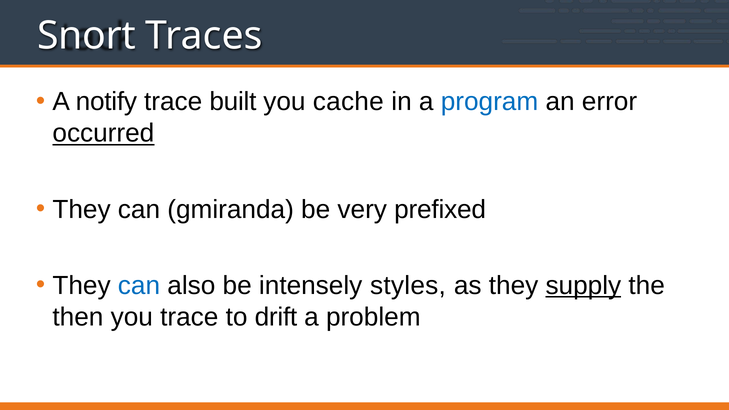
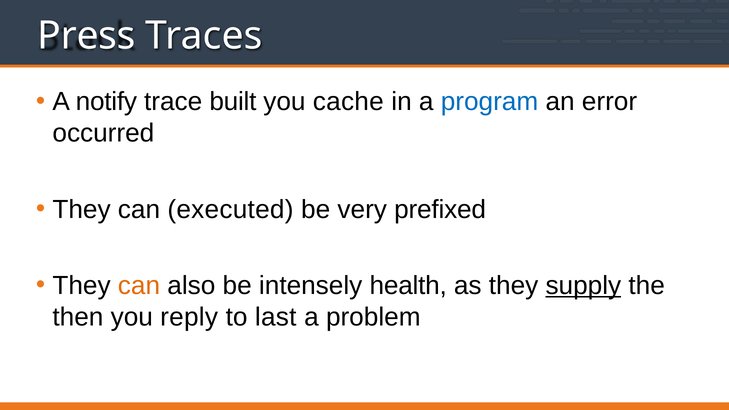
Snort: Snort -> Press (87, 36)
occurred underline: present -> none (103, 133)
gmiranda: gmiranda -> executed (230, 209)
can colour: blue -> orange (139, 286)
styles: styles -> health (408, 286)
you trace: trace -> reply (189, 317)
drift: drift -> last (276, 317)
